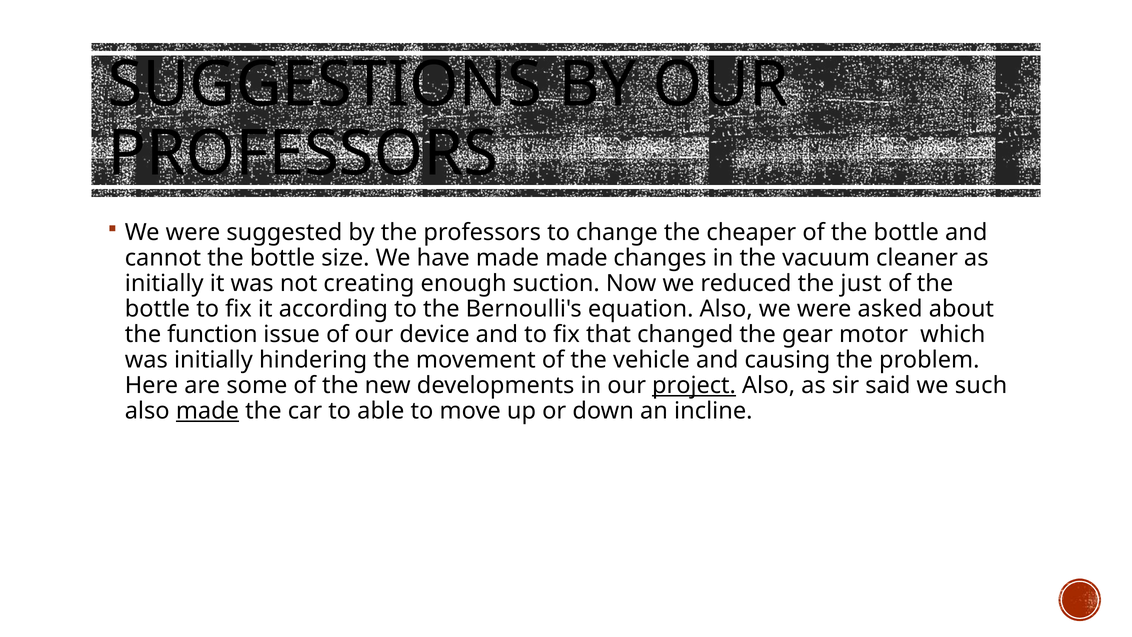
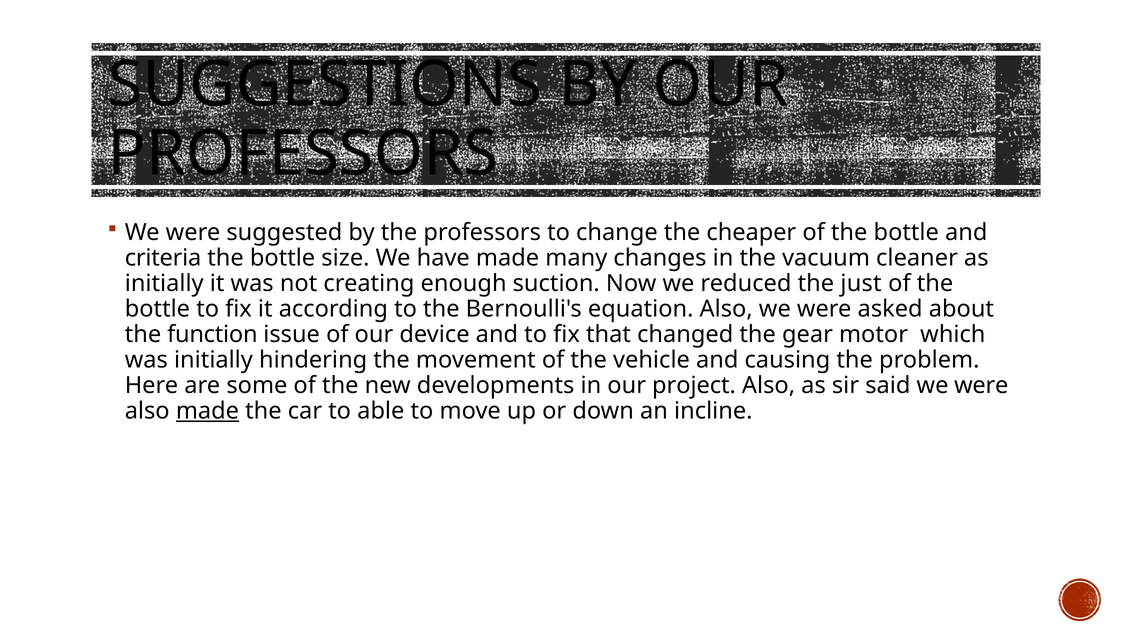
cannot: cannot -> criteria (163, 258)
made made: made -> many (576, 258)
project underline: present -> none (694, 385)
said we such: such -> were (981, 385)
